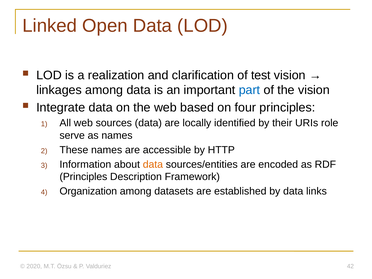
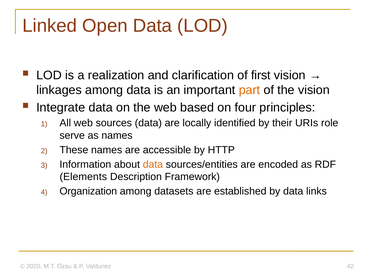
test: test -> first (261, 75)
part colour: blue -> orange (250, 90)
Principles: Principles -> Elements (83, 177)
